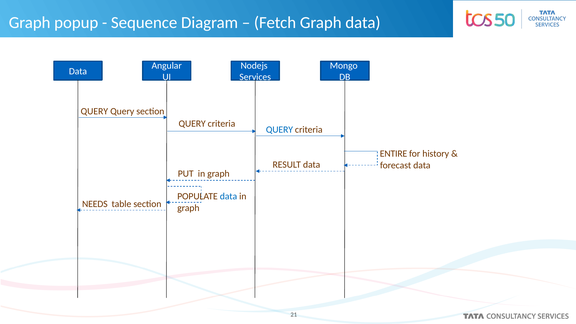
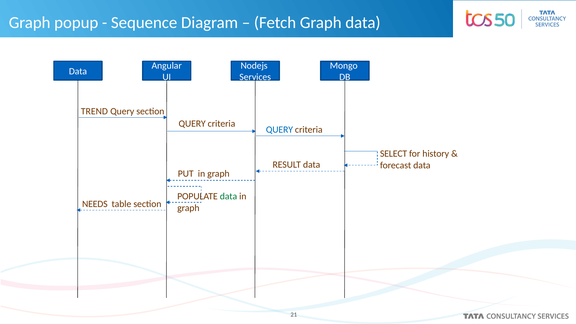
QUERY: QUERY -> TREND (94, 111)
ENTIRE: ENTIRE -> SELECT (394, 154)
data colour: blue -> green (229, 196)
